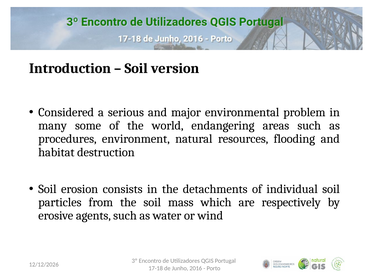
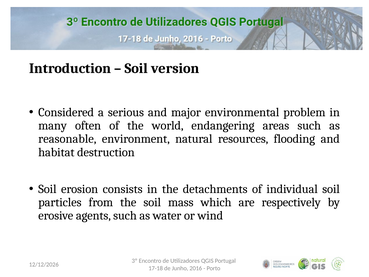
some: some -> often (88, 125)
procedures: procedures -> reasonable (67, 139)
